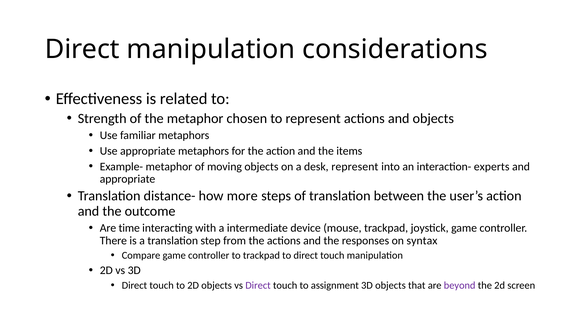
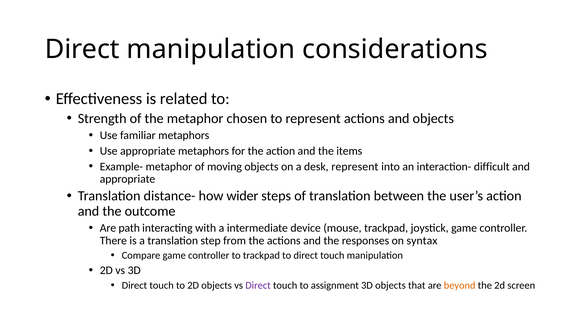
experts: experts -> difficult (492, 167)
more: more -> wider (242, 196)
time: time -> path (129, 228)
beyond colour: purple -> orange (460, 286)
